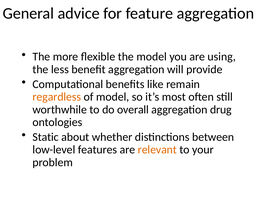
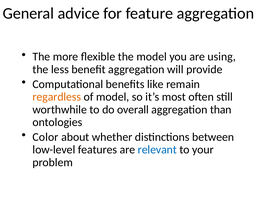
drug: drug -> than (221, 110)
Static: Static -> Color (45, 137)
relevant colour: orange -> blue (157, 150)
